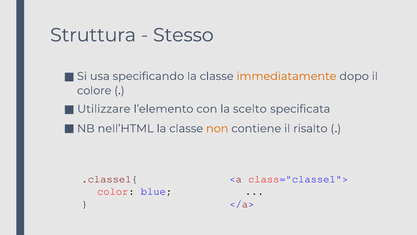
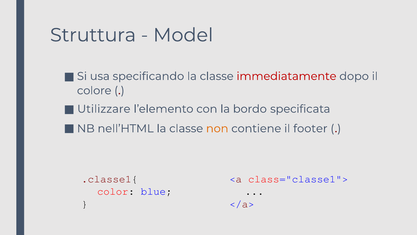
Stesso: Stesso -> Model (183, 35)
immediatamente colour: orange -> red (286, 76)
scelto: scelto -> bordo (250, 109)
risalto: risalto -> footer (310, 128)
